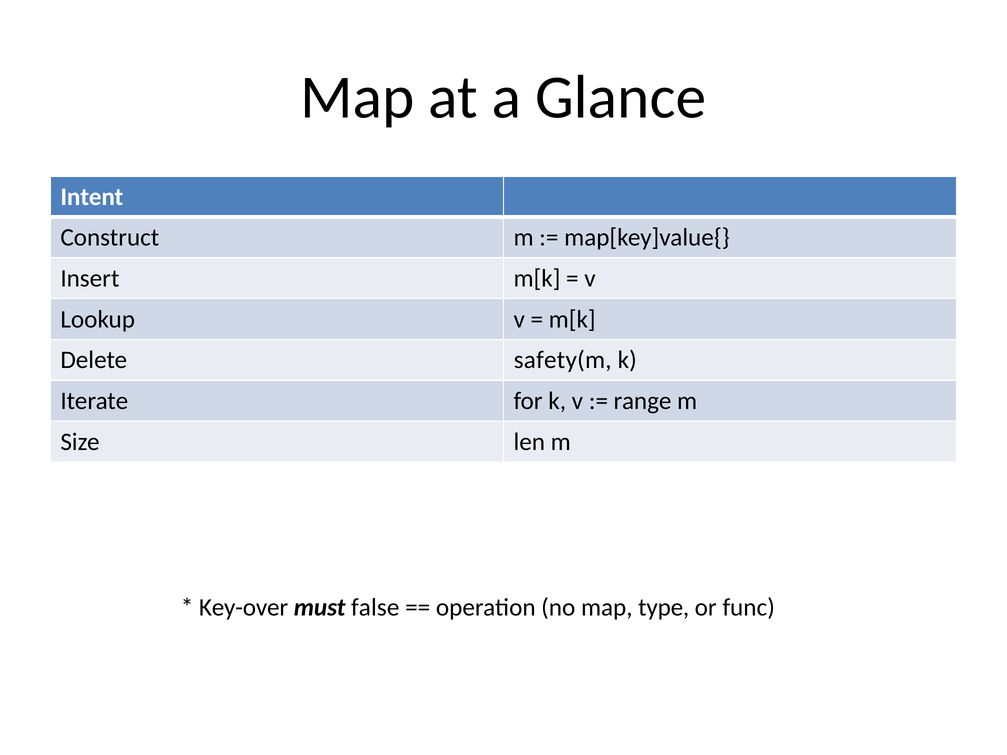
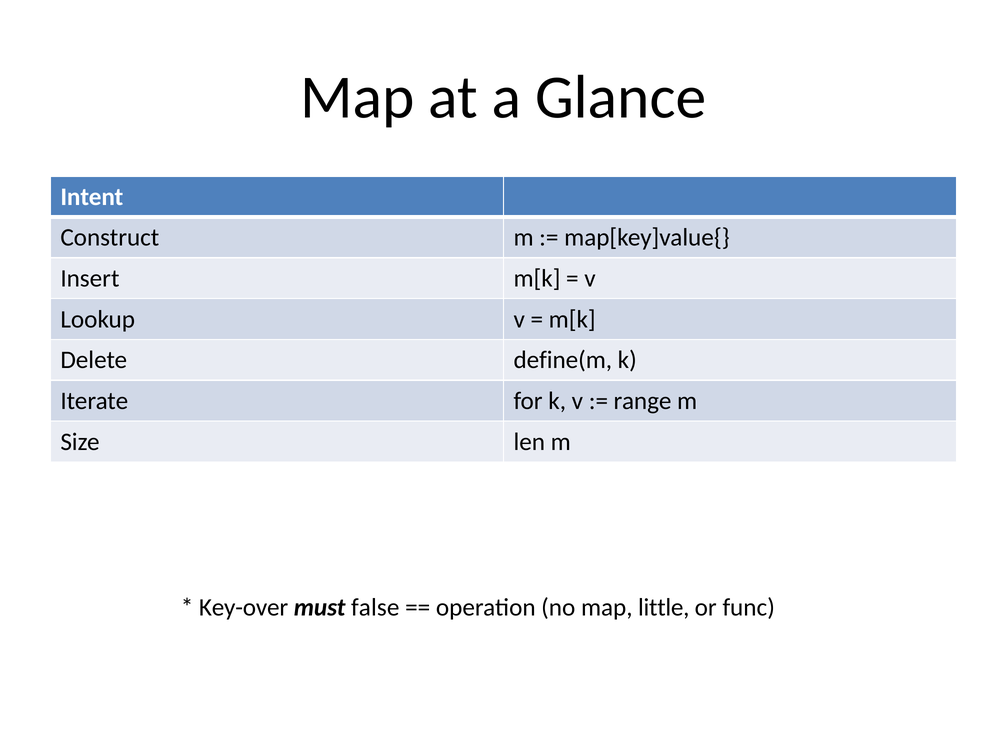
safety(m: safety(m -> define(m (563, 360)
type: type -> little (664, 608)
